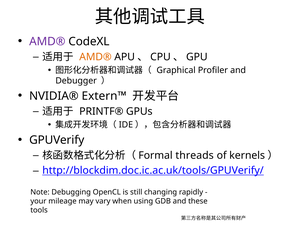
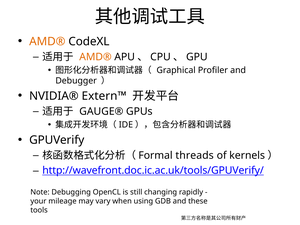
AMD® colour: purple -> orange (47, 41)
PRINTF®: PRINTF® -> GAUGE® (101, 111)
http://blockdim.doc.ic.ac.uk/tools/GPUVerify/: http://blockdim.doc.ic.ac.uk/tools/GPUVerify/ -> http://wavefront.doc.ic.ac.uk/tools/GPUVerify/ (153, 170)
